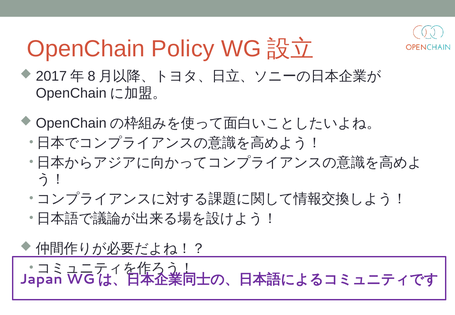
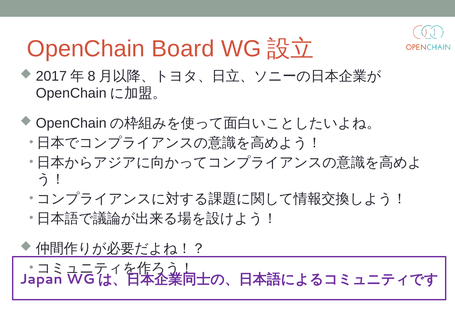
Policy: Policy -> Board (183, 49)
